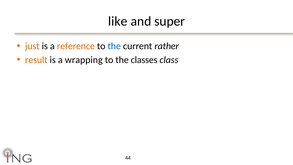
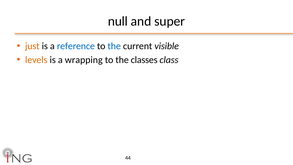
like: like -> null (118, 21)
reference colour: orange -> blue (76, 46)
rather: rather -> visible (167, 46)
result: result -> levels (36, 60)
